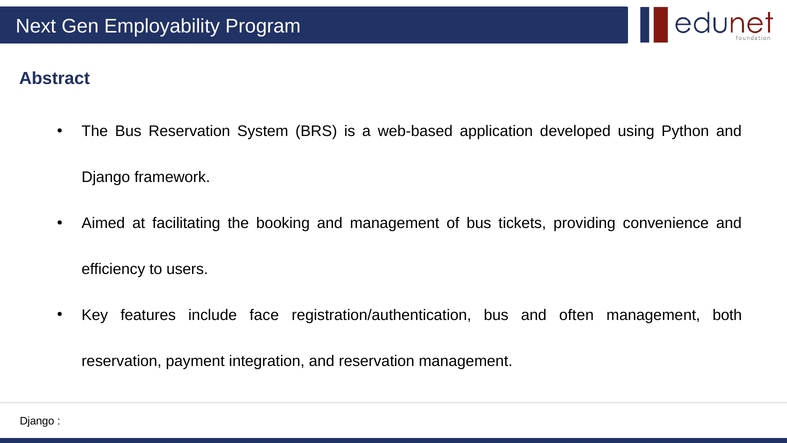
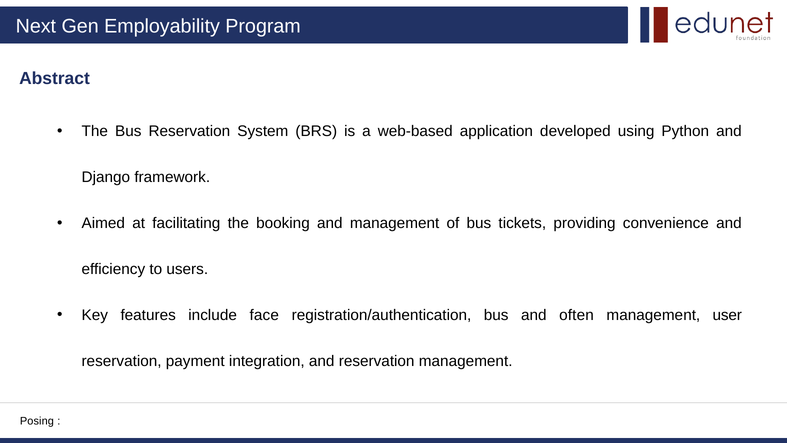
both: both -> user (727, 315)
Django: Django -> Posing (37, 421)
